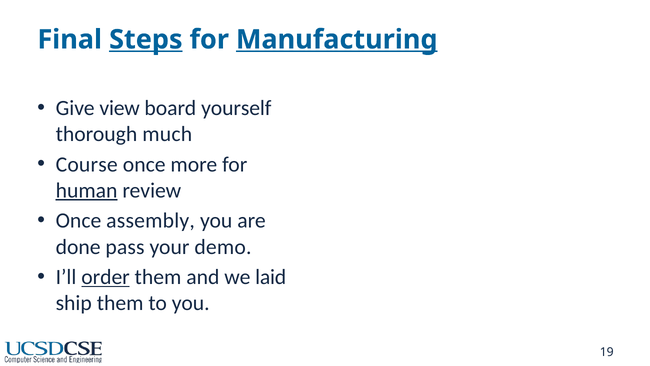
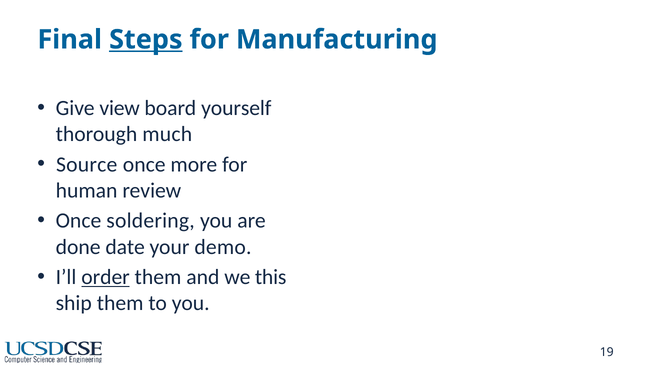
Manufacturing underline: present -> none (337, 40)
Course: Course -> Source (87, 164)
human underline: present -> none (87, 190)
assembly: assembly -> soldering (151, 221)
pass: pass -> date (125, 247)
laid: laid -> this (271, 277)
